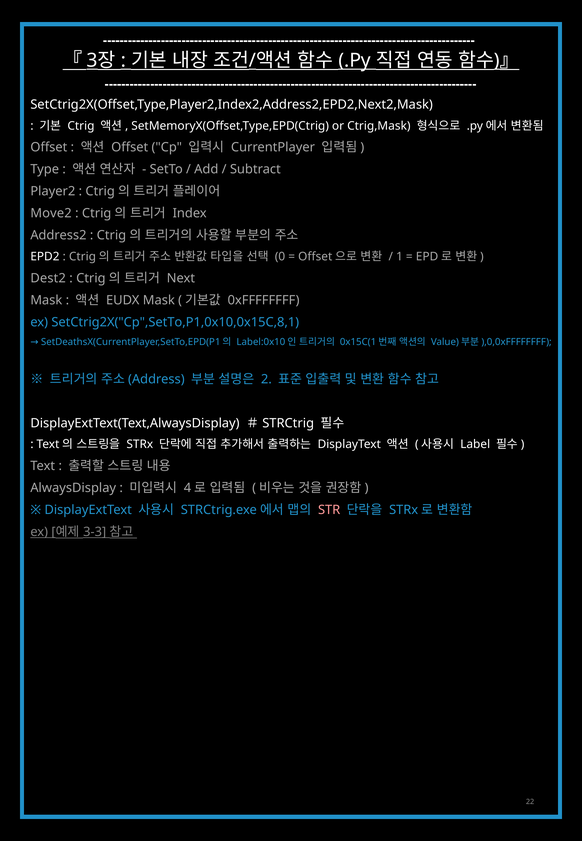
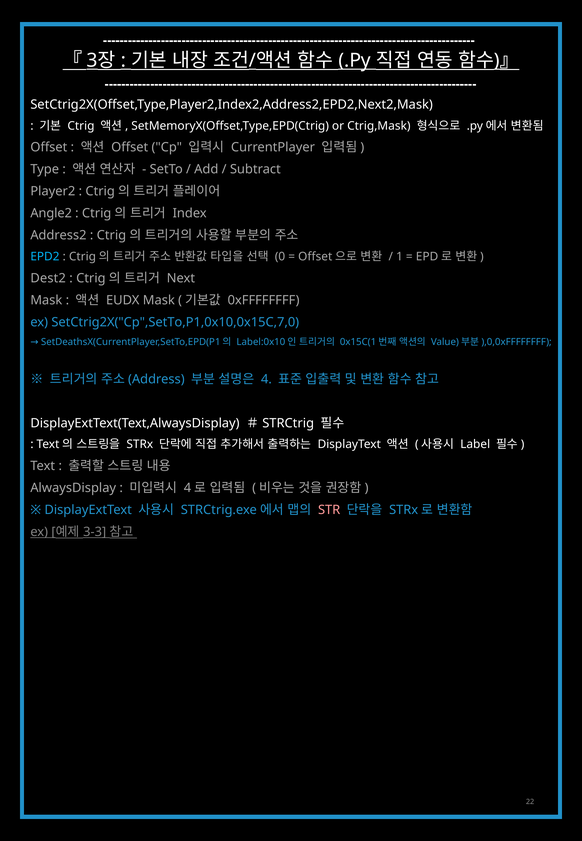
Move2: Move2 -> Angle2 (51, 213)
EPD2 colour: white -> light blue (45, 257)
SetCtrig2X("Cp",SetTo,P1,0x10,0x15C,8,1: SetCtrig2X("Cp",SetTo,P1,0x10,0x15C,8,1 -> SetCtrig2X("Cp",SetTo,P1,0x10,0x15C,7,0 (175, 322)
2: 2 -> 4 (266, 379)
